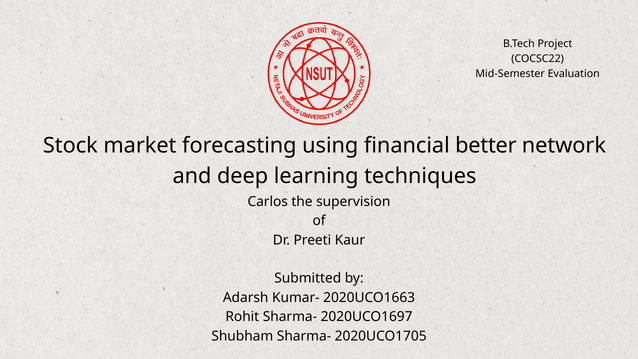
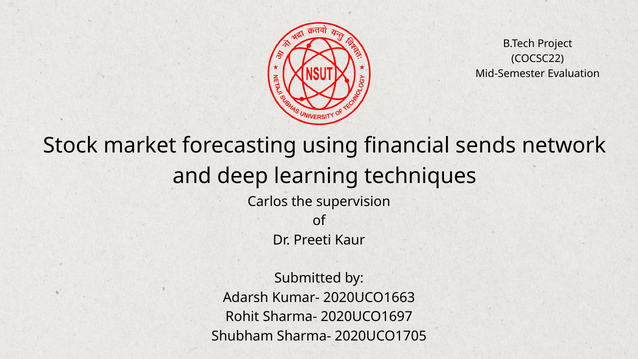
better: better -> sends (486, 146)
